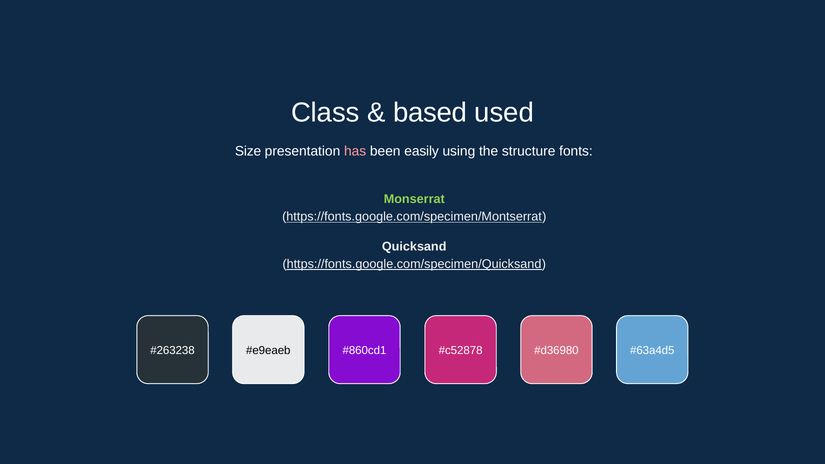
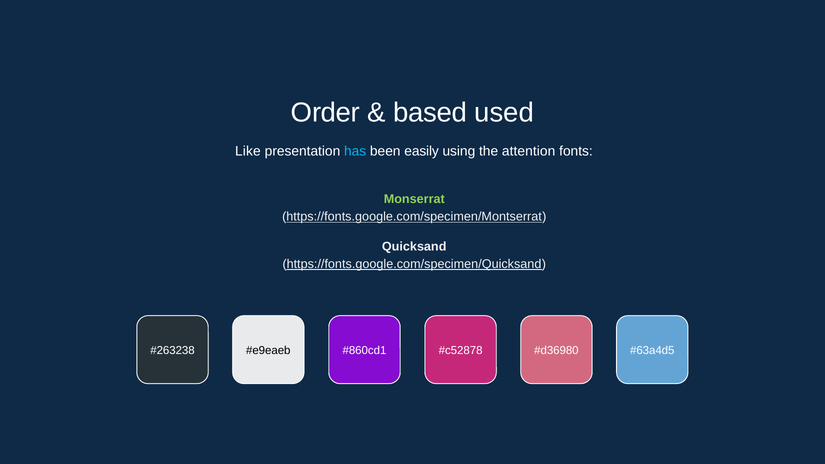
Class: Class -> Order (326, 113)
Size: Size -> Like (248, 151)
has colour: pink -> light blue (355, 151)
structure: structure -> attention (529, 151)
